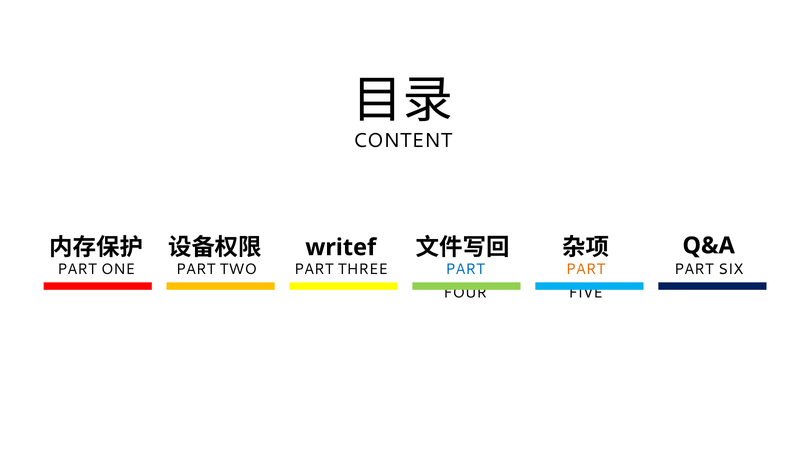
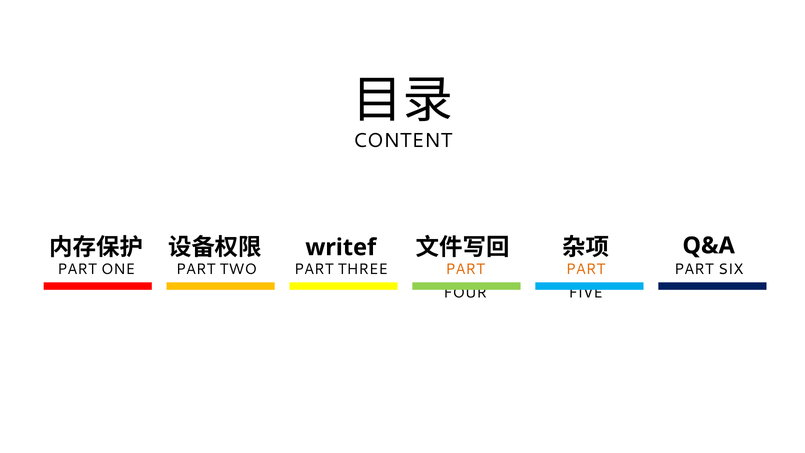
PART colour: blue -> orange (465, 269)
